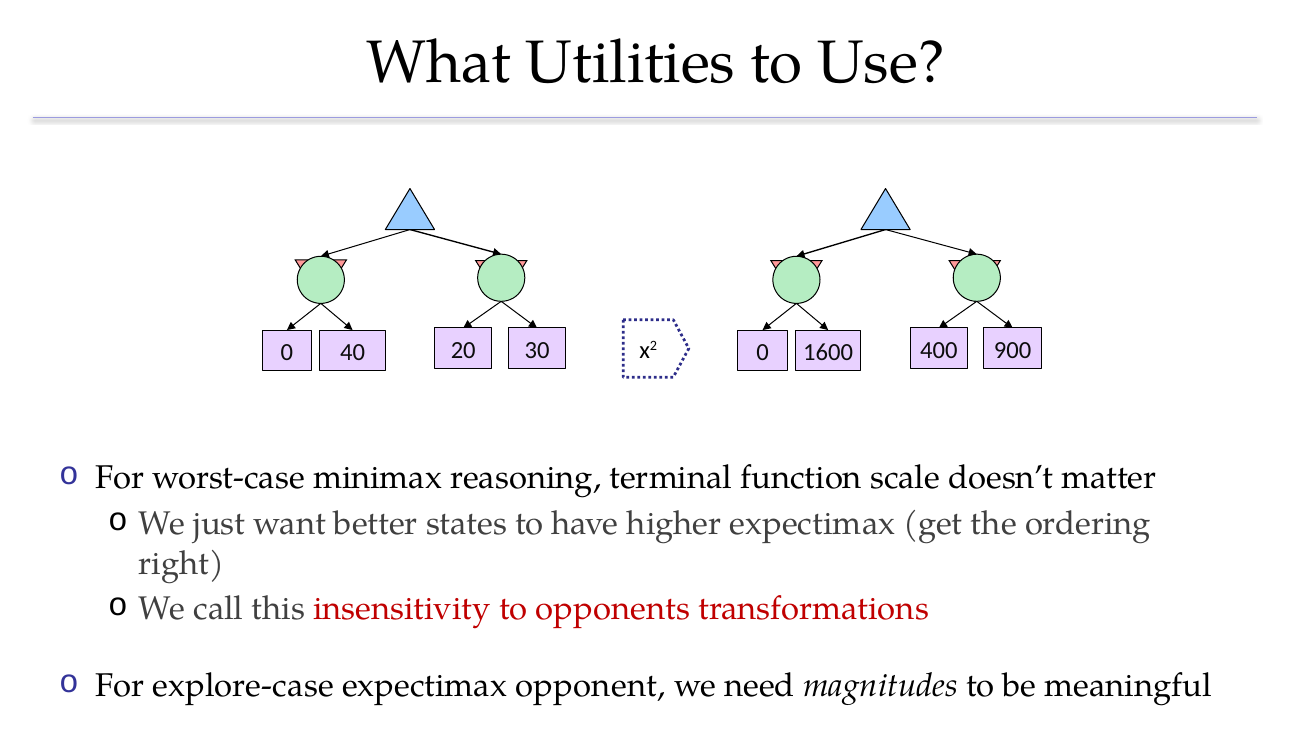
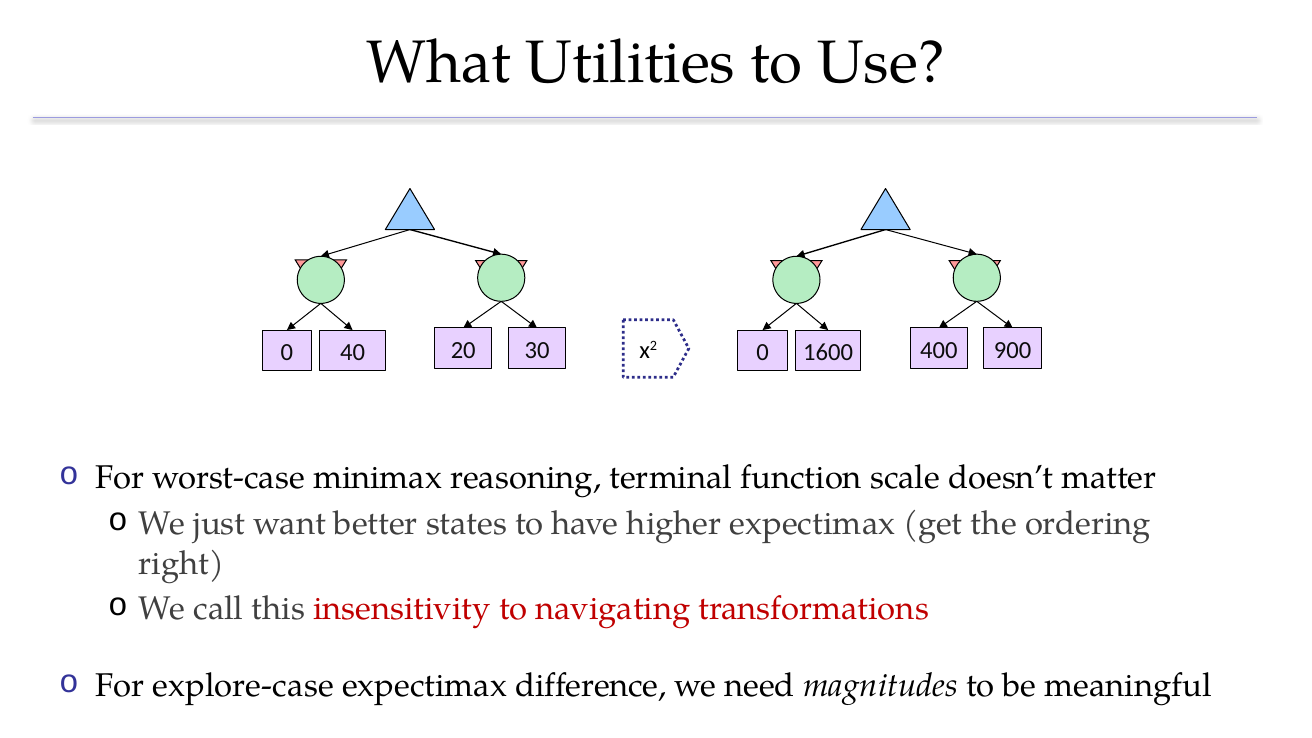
opponents: opponents -> navigating (613, 609)
opponent: opponent -> difference (591, 686)
